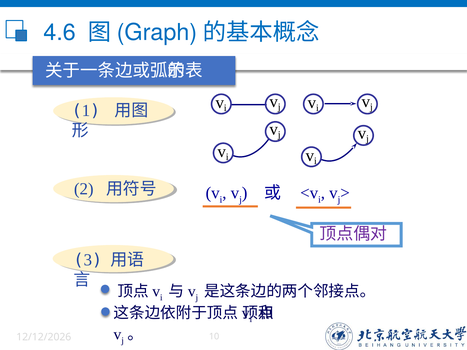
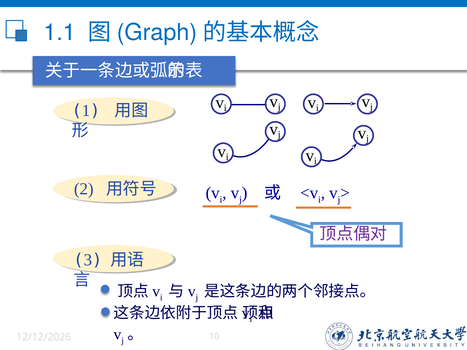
4.6: 4.6 -> 1.1 (60, 32)
